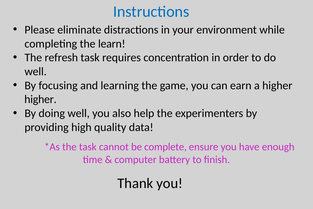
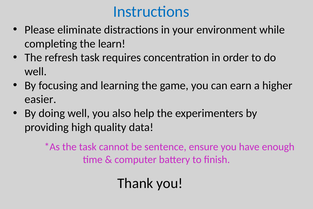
higher: higher -> easier (40, 99)
complete: complete -> sentence (165, 147)
